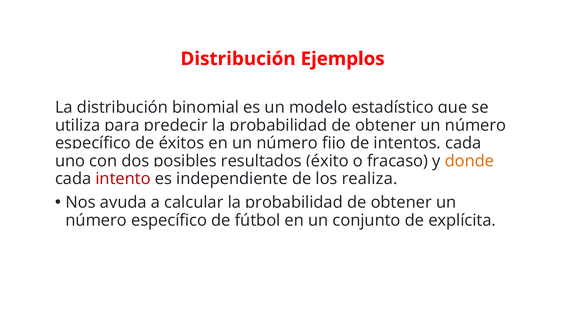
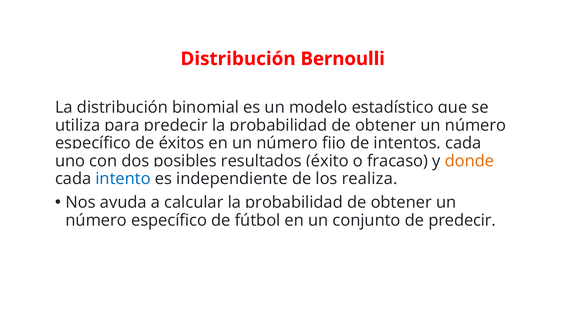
Ejemplos: Ejemplos -> Bernoulli (343, 59)
intento colour: red -> blue (123, 179)
de explícita: explícita -> predecir (462, 220)
